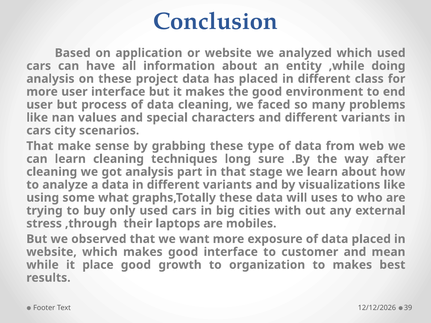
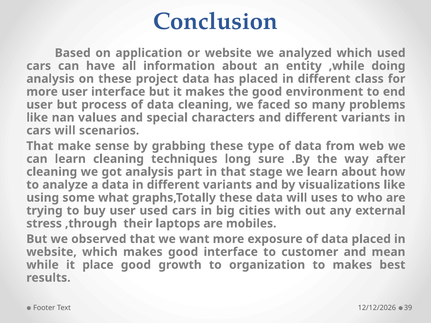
cars city: city -> will (65, 131)
buy only: only -> user (123, 211)
